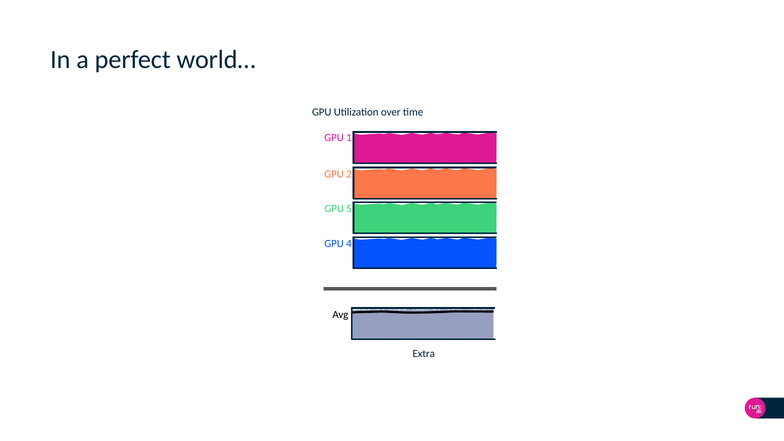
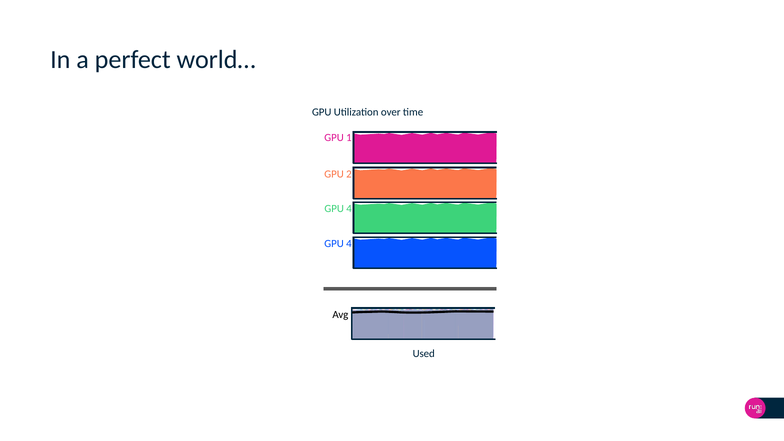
5: 5 -> 4 (349, 208)
Extra: Extra -> Used (424, 354)
